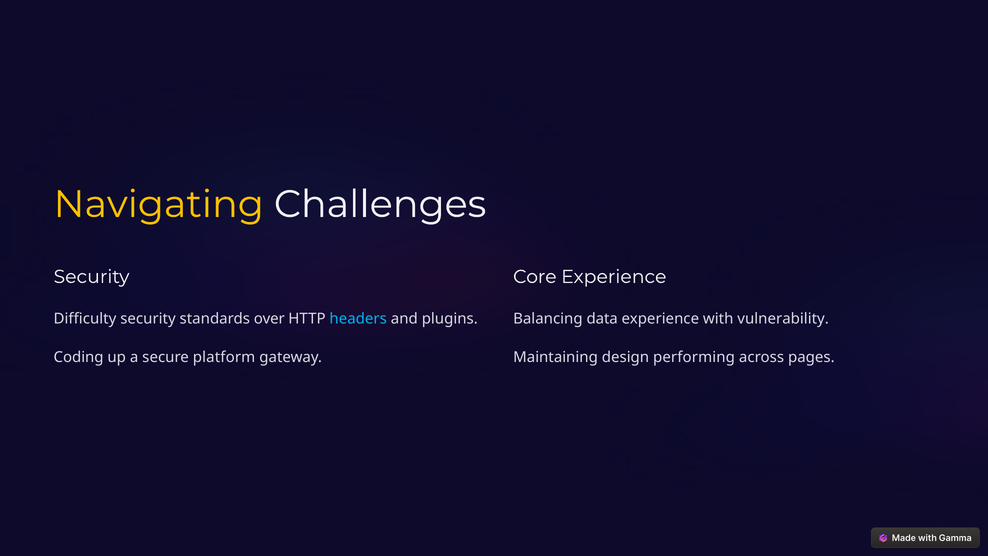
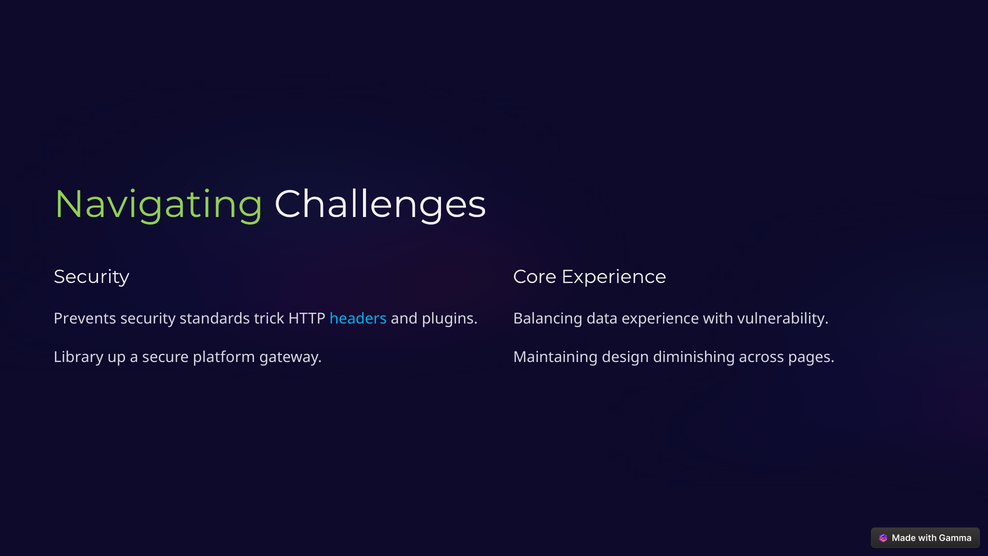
Navigating colour: yellow -> light green (159, 204)
Difficulty: Difficulty -> Prevents (85, 319)
over: over -> trick (269, 319)
Coding: Coding -> Library (79, 357)
performing: performing -> diminishing (694, 357)
